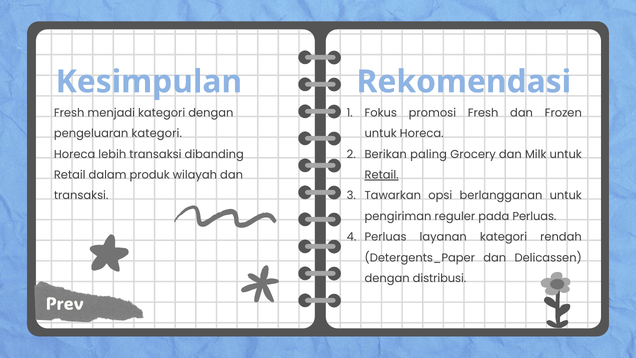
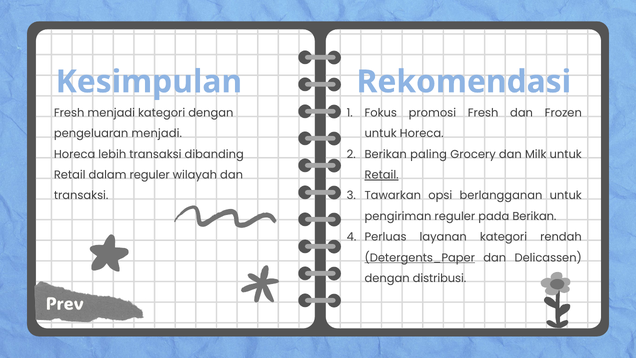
pengeluaran kategori: kategori -> menjadi (157, 134)
dalam produk: produk -> reguler (150, 175)
pada Perluas: Perluas -> Berikan (534, 216)
Detergents_Paper underline: none -> present (420, 258)
